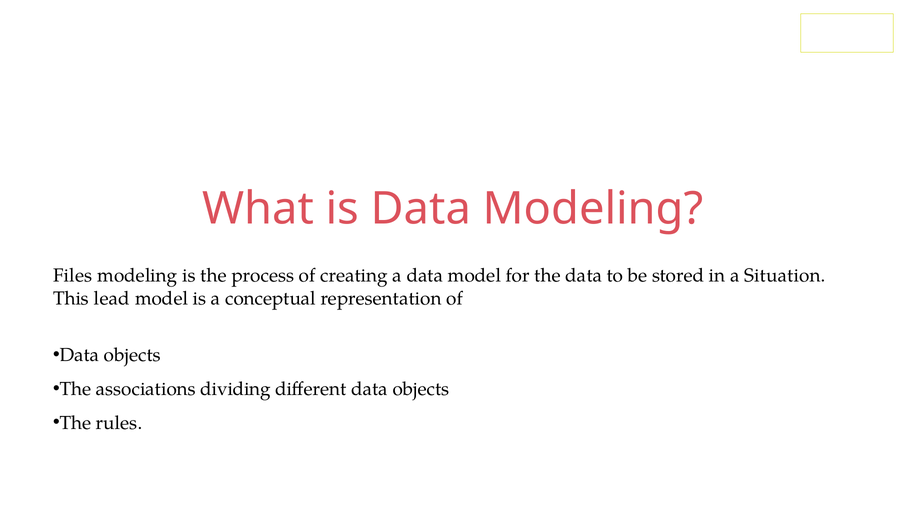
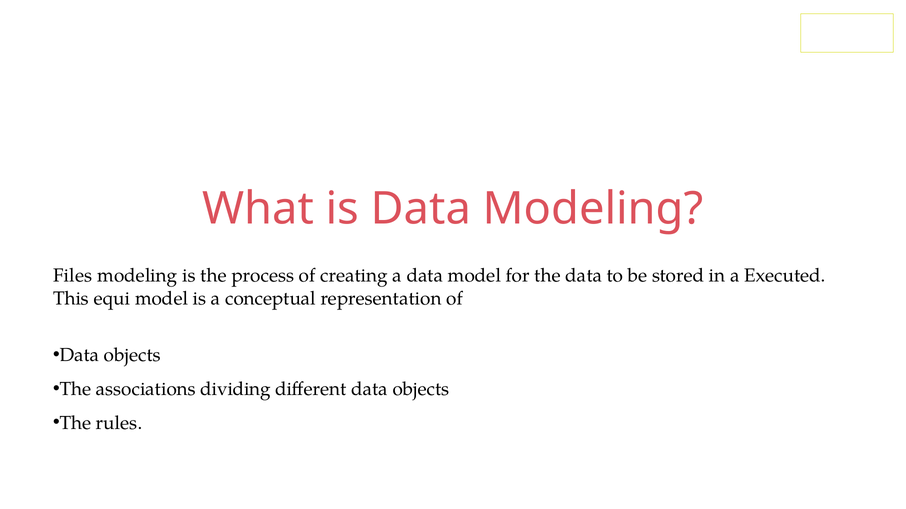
Situation: Situation -> Executed (785, 276)
lead: lead -> equi (112, 299)
